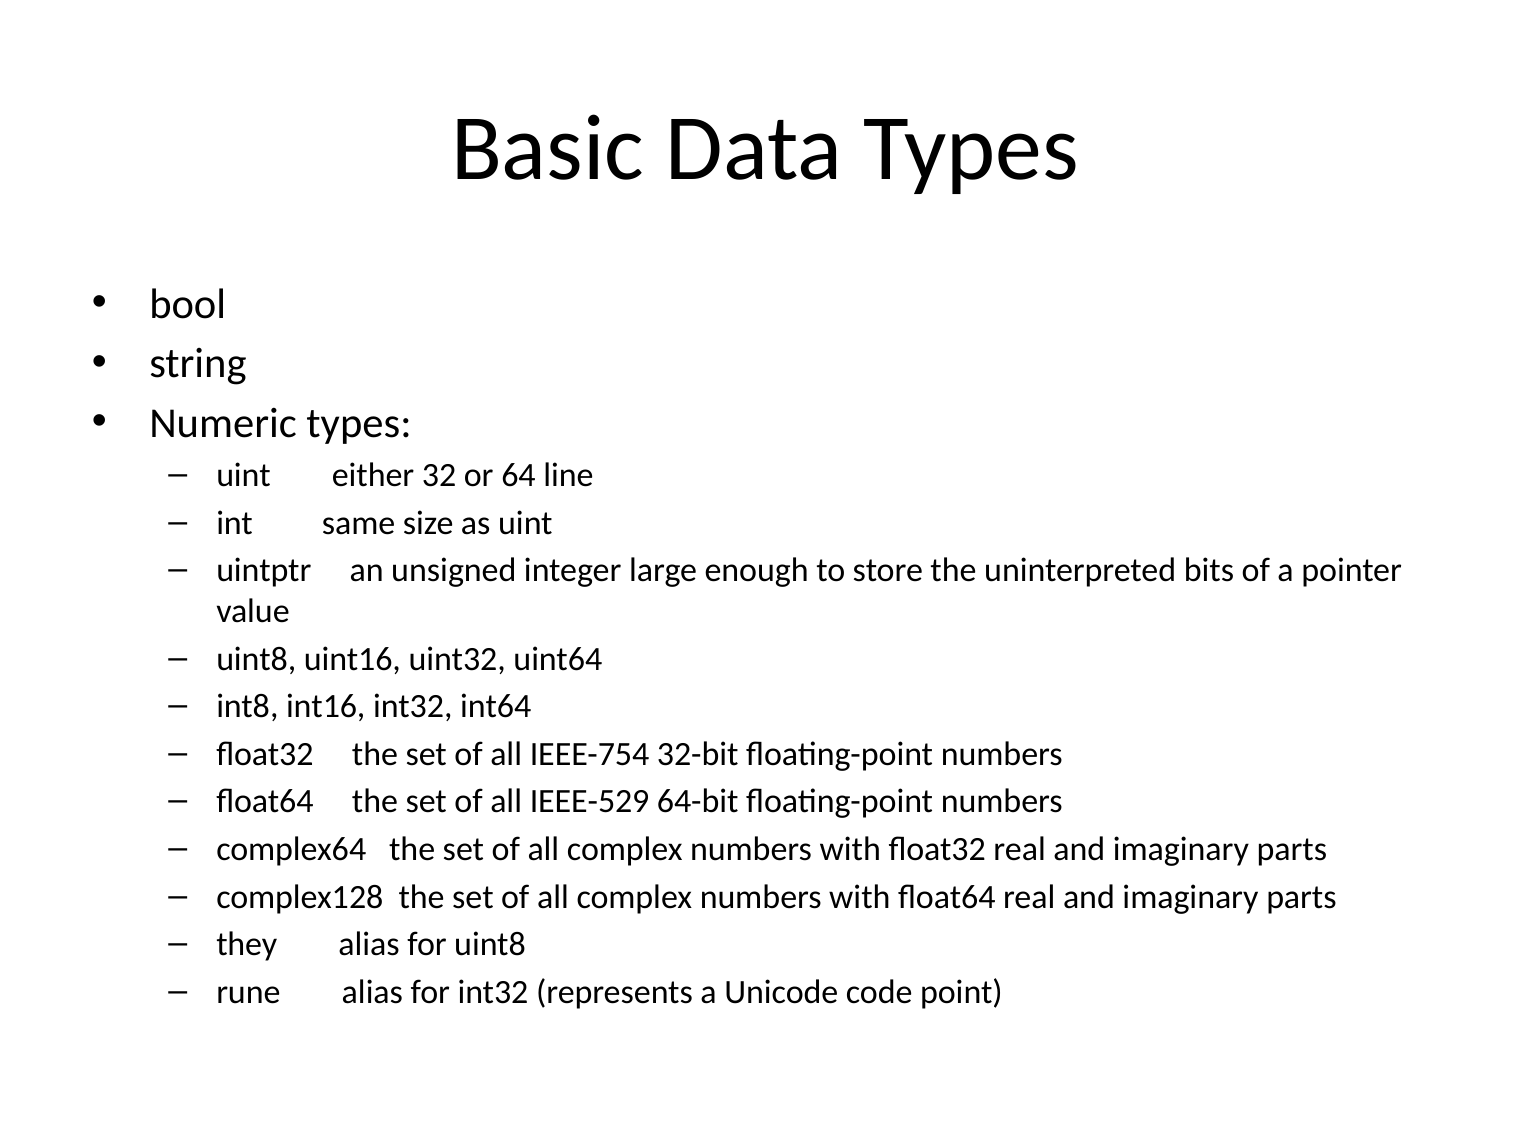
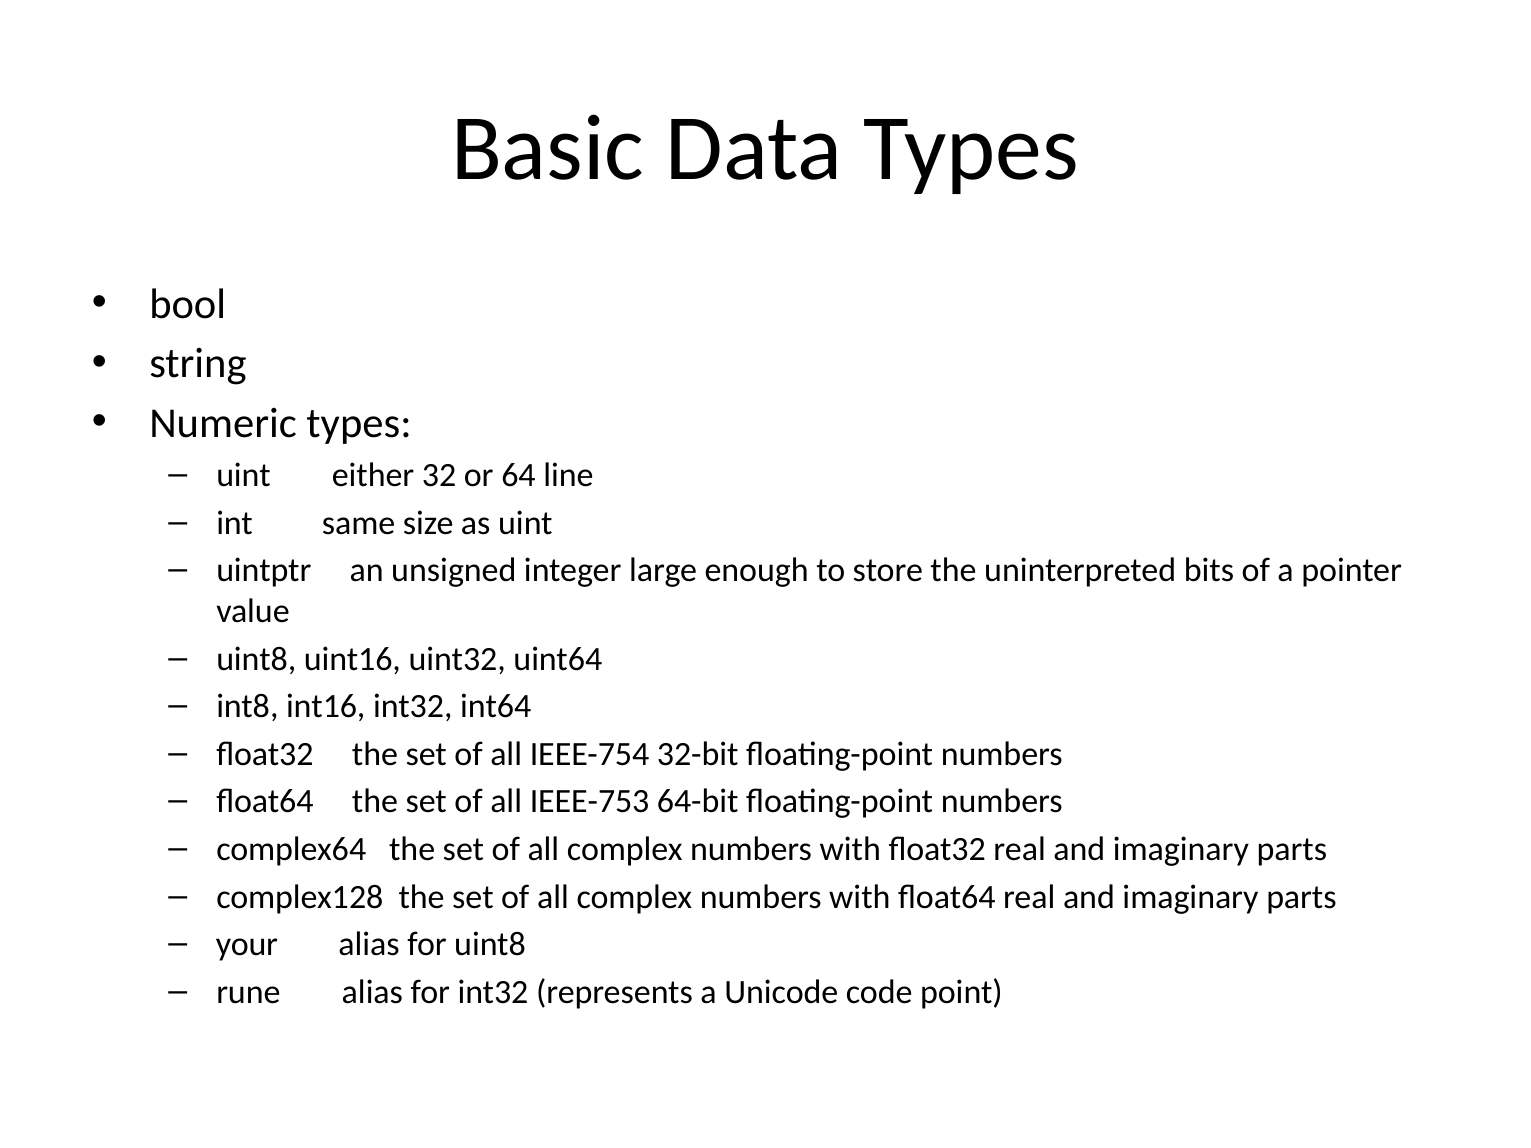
IEEE-529: IEEE-529 -> IEEE-753 (590, 802)
they: they -> your (247, 945)
